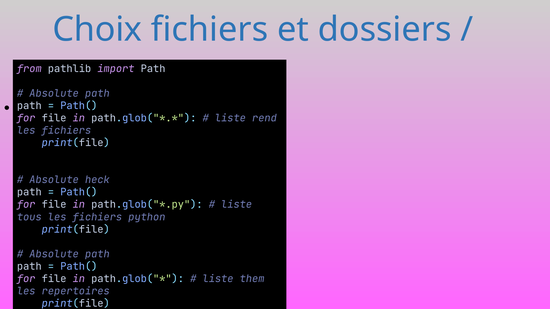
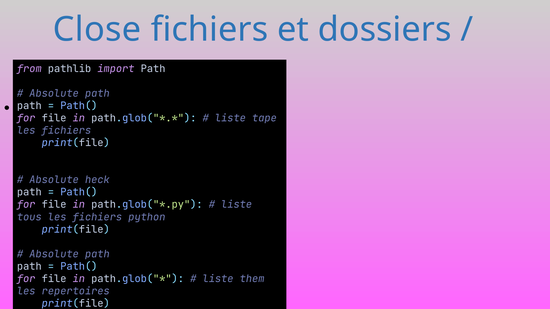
Choix: Choix -> Close (97, 30)
rend: rend -> tape (264, 118)
